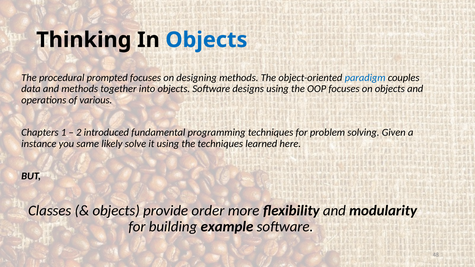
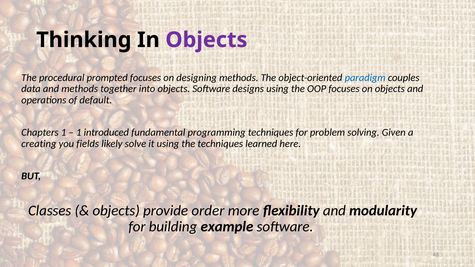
Objects colour: blue -> purple (206, 40)
various: various -> default (96, 100)
2: 2 -> 1 (79, 133)
instance: instance -> creating (39, 144)
same: same -> fields (88, 144)
